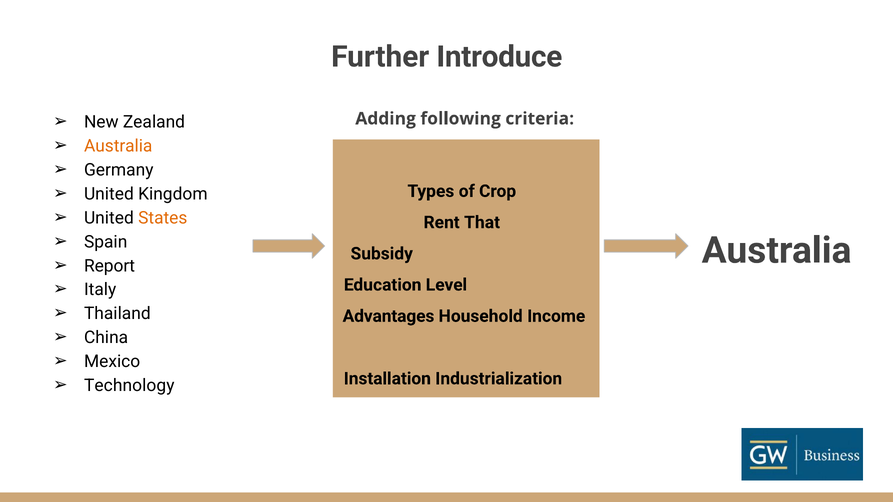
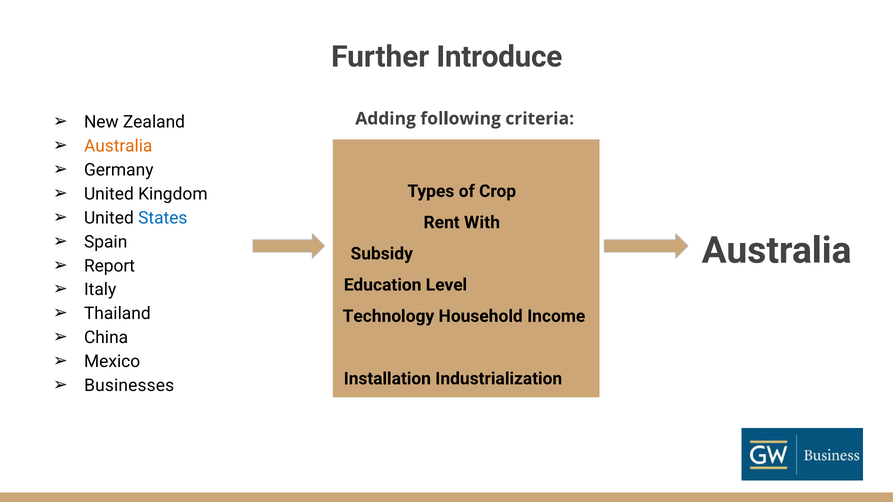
States colour: orange -> blue (163, 218)
That: That -> With (482, 223)
Advantages: Advantages -> Technology (388, 316)
Technology: Technology -> Businesses (129, 386)
